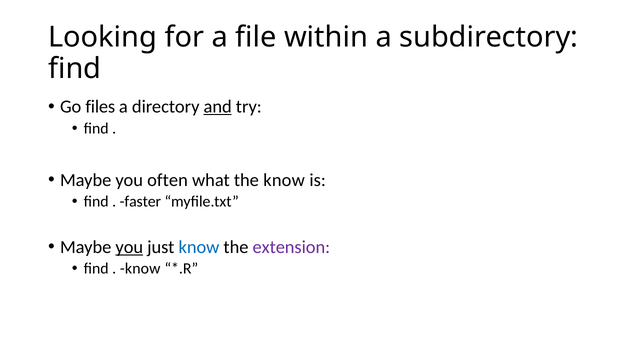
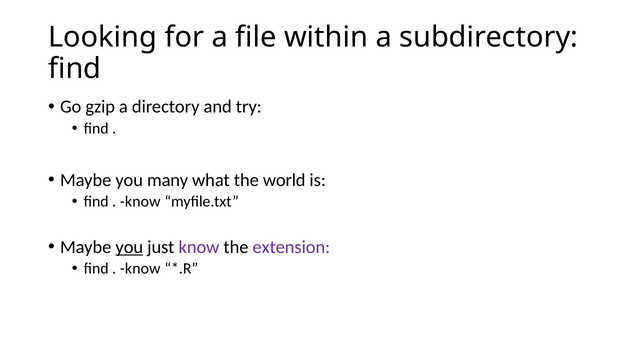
files: files -> gzip (100, 107)
and underline: present -> none (218, 107)
often: often -> many (168, 180)
the know: know -> world (284, 180)
faster: faster -> know (140, 202)
know colour: blue -> purple (199, 247)
